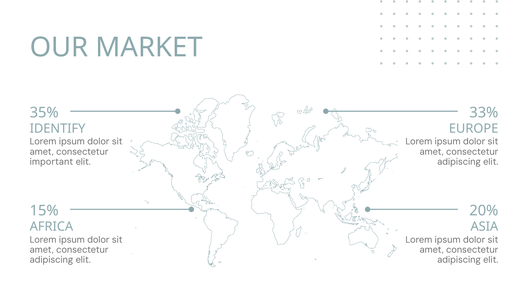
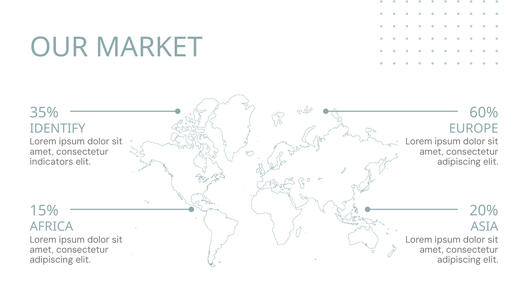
33%: 33% -> 60% (484, 113)
important: important -> indicators (51, 162)
